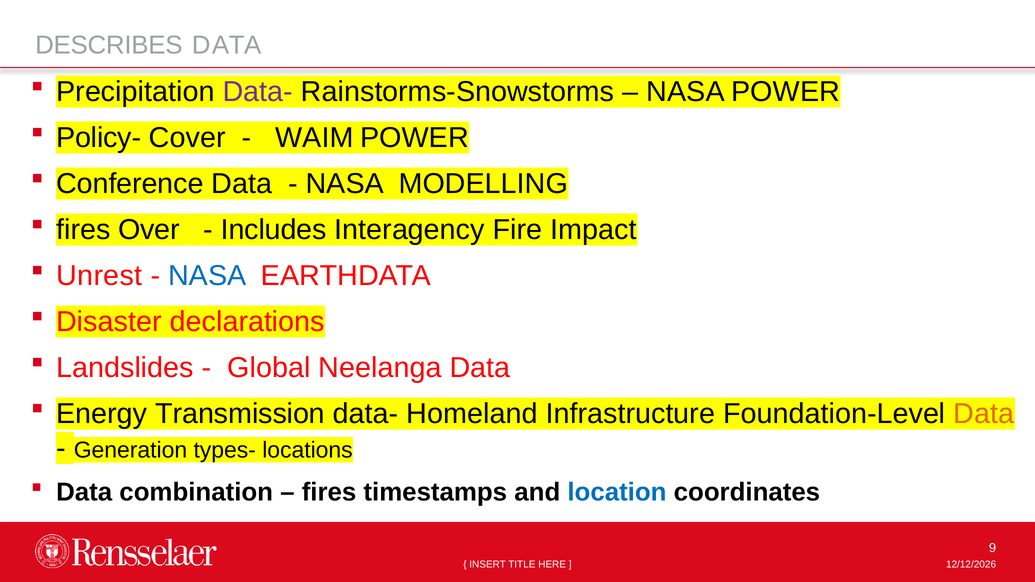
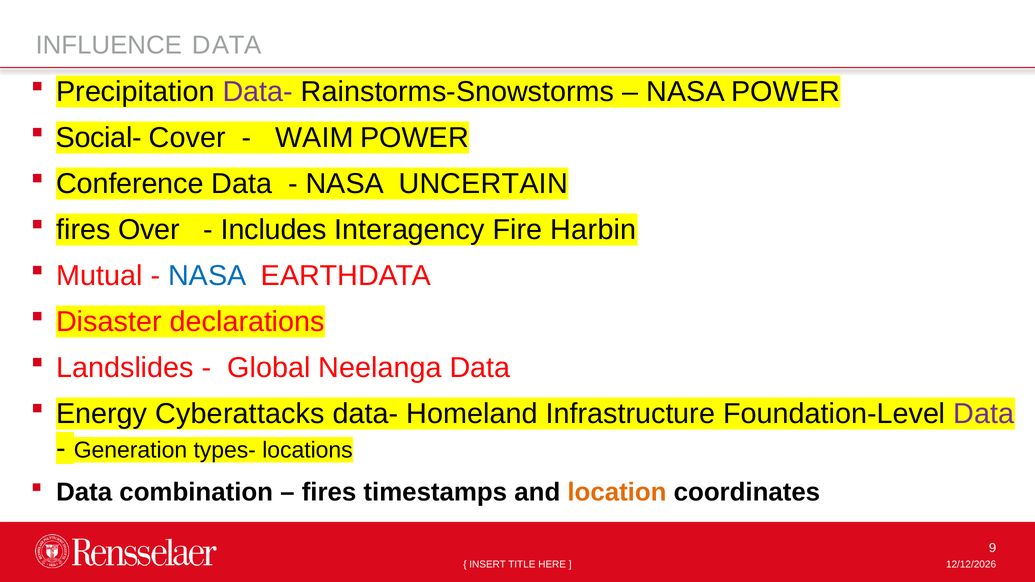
DESCRIBES: DESCRIBES -> INFLUENCE (109, 45)
Policy-: Policy- -> Social- (99, 138)
MODELLING: MODELLING -> UNCERTAIN (483, 184)
Impact: Impact -> Harbin (593, 230)
Unrest: Unrest -> Mutual (99, 276)
Transmission: Transmission -> Cyberattacks (240, 414)
Data colour: orange -> purple (984, 414)
location colour: blue -> orange (617, 493)
